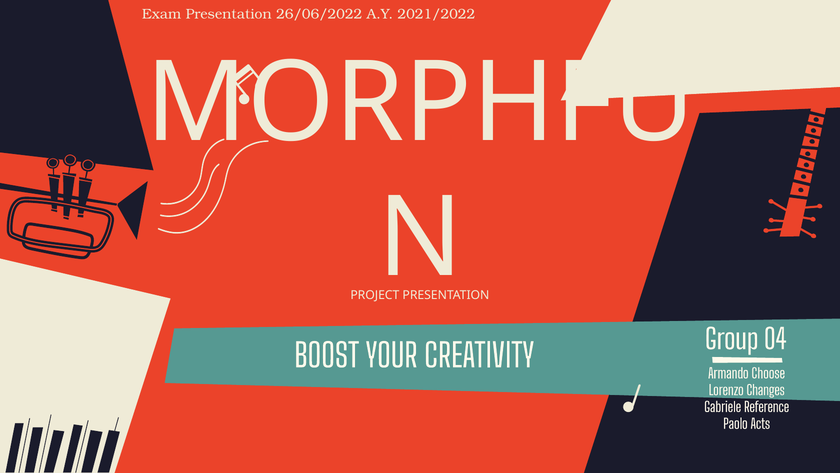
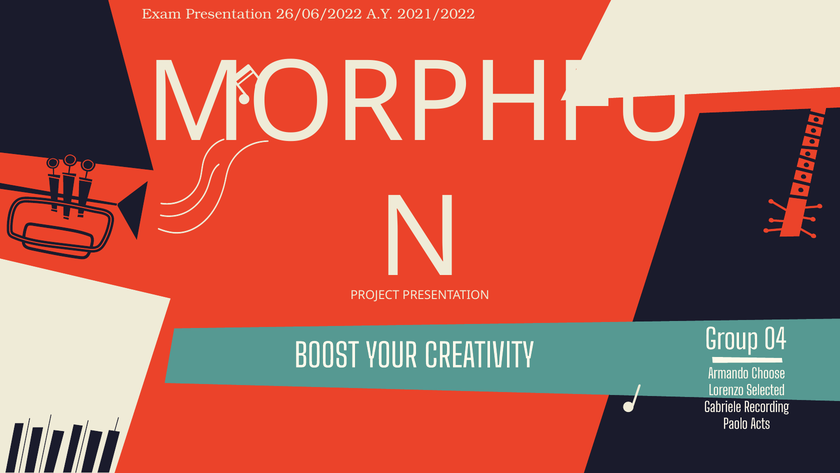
Changes: Changes -> Selected (766, 390)
Reference: Reference -> Recording (767, 407)
